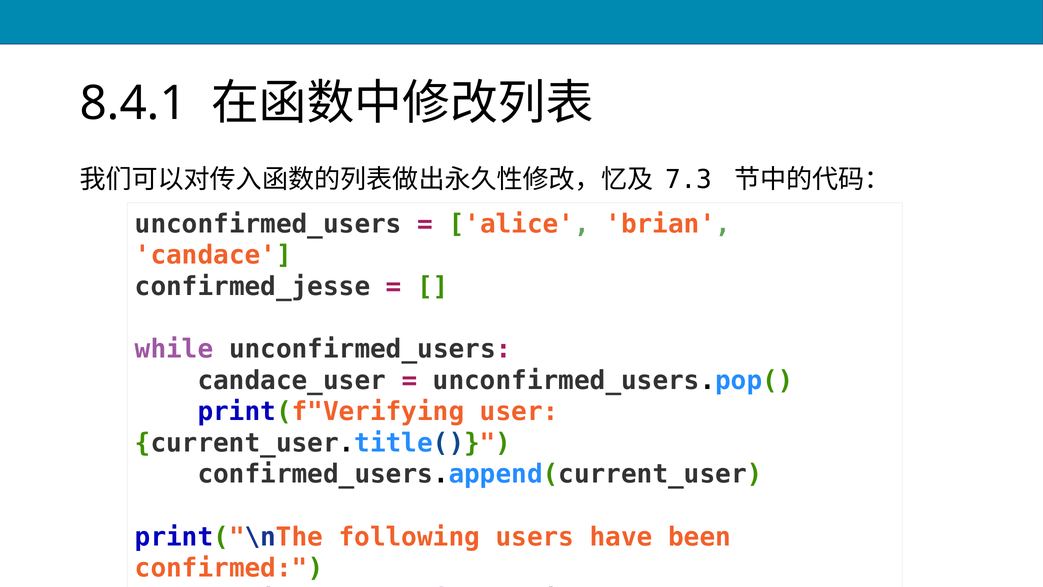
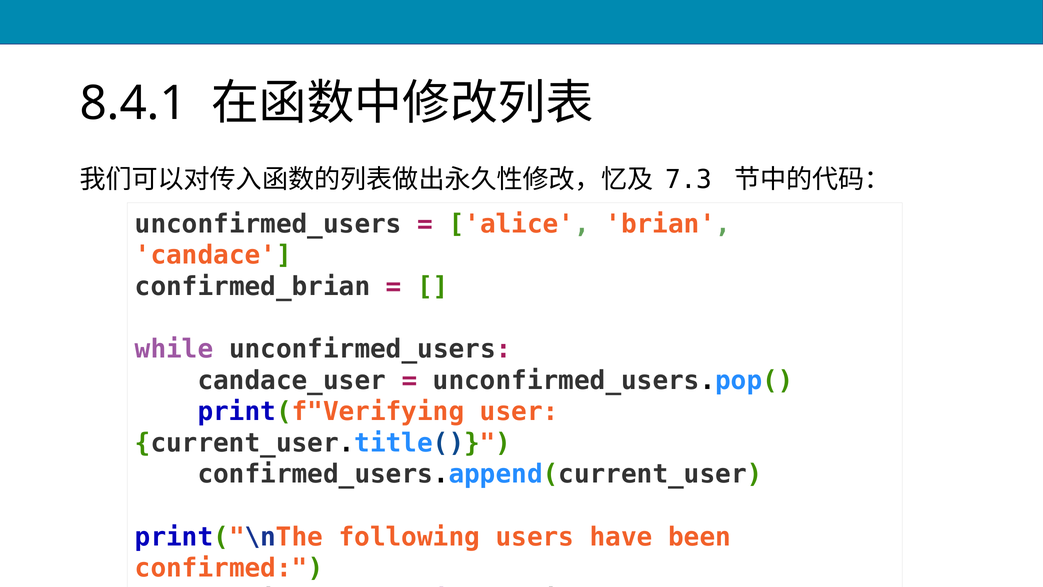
confirmed_jesse: confirmed_jesse -> confirmed_brian (253, 286)
